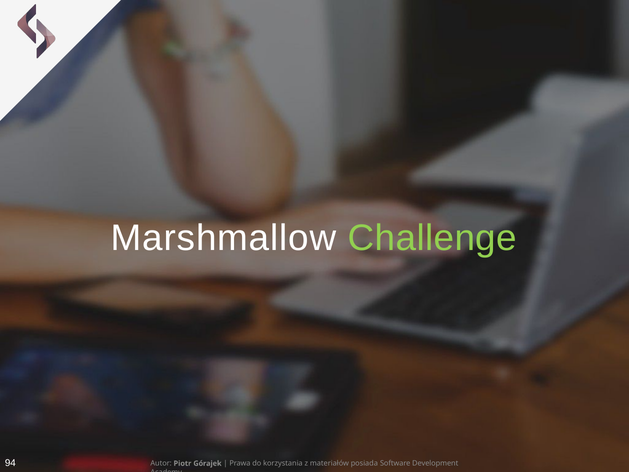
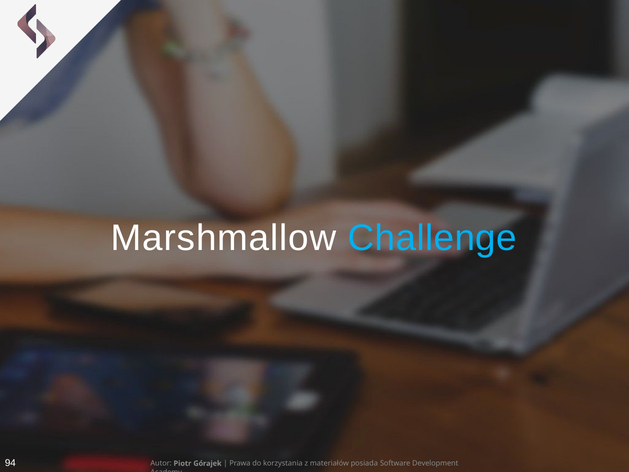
Challenge colour: light green -> light blue (432, 238)
